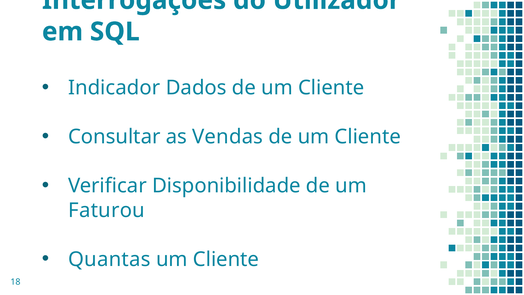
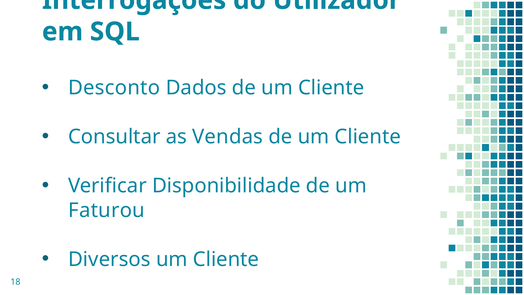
Indicador: Indicador -> Desconto (114, 88)
Quantas: Quantas -> Diversos (109, 259)
